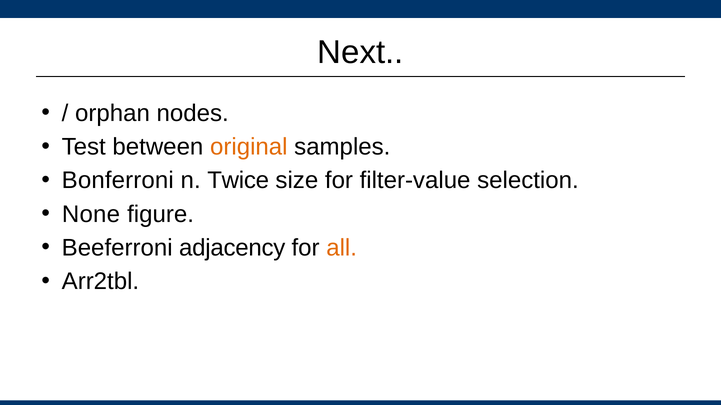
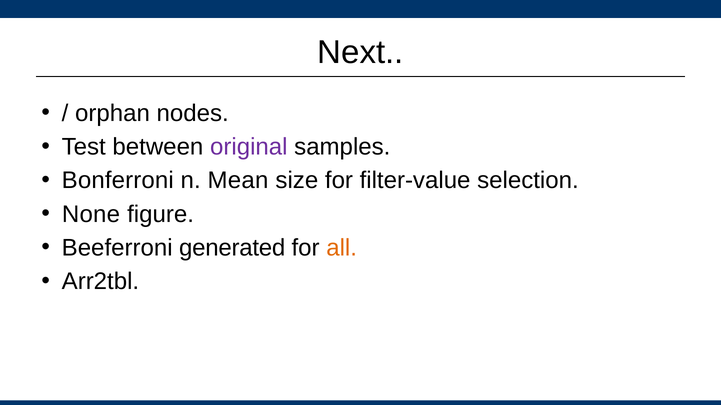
original colour: orange -> purple (249, 147)
Twice: Twice -> Mean (238, 181)
adjacency: adjacency -> generated (232, 248)
